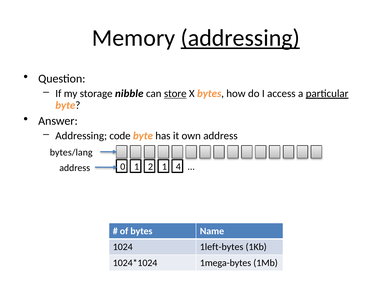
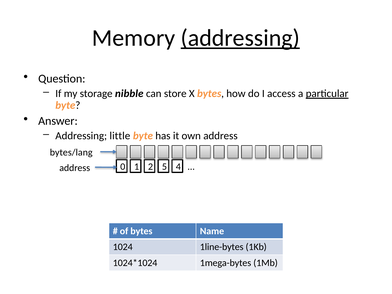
store underline: present -> none (175, 94)
code: code -> little (120, 136)
2 1: 1 -> 5 (164, 167)
1left-bytes: 1left-bytes -> 1line-bytes (222, 247)
